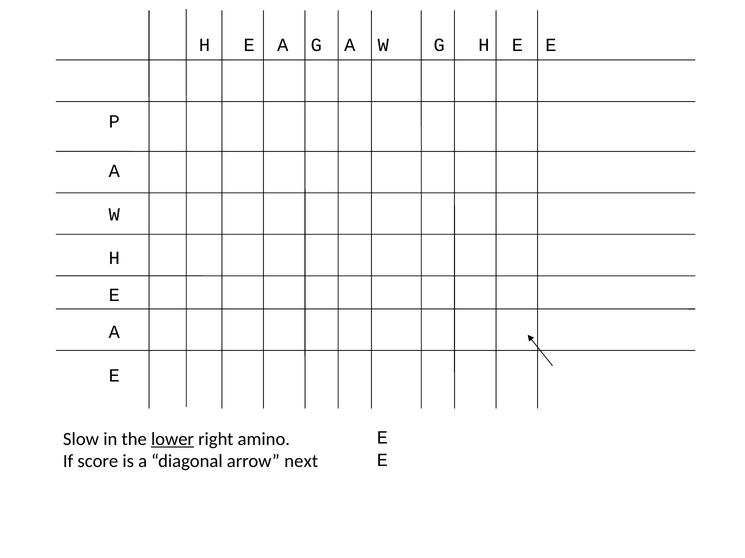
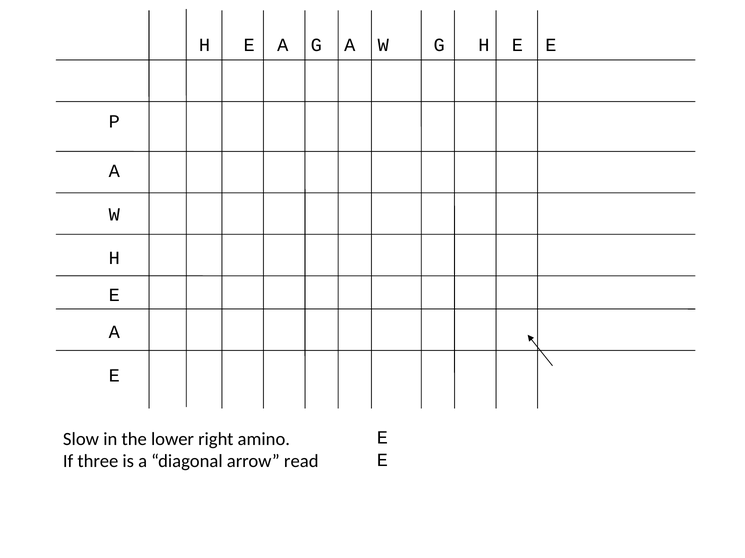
lower underline: present -> none (172, 440)
score: score -> three (98, 462)
next: next -> read (301, 462)
